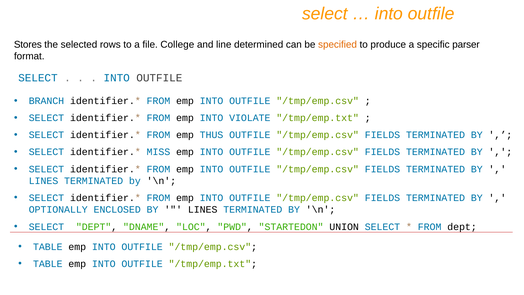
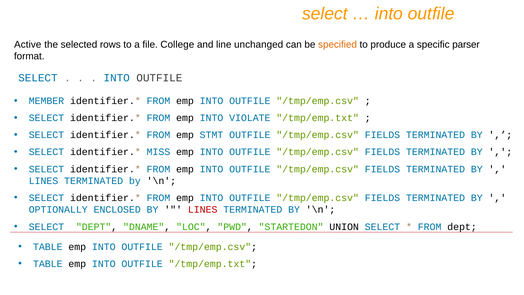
Stores: Stores -> Active (28, 45)
determined: determined -> unchanged (259, 45)
BRANCH: BRANCH -> MEMBER (46, 101)
THUS: THUS -> STMT (212, 135)
LINES colour: black -> red (203, 210)
